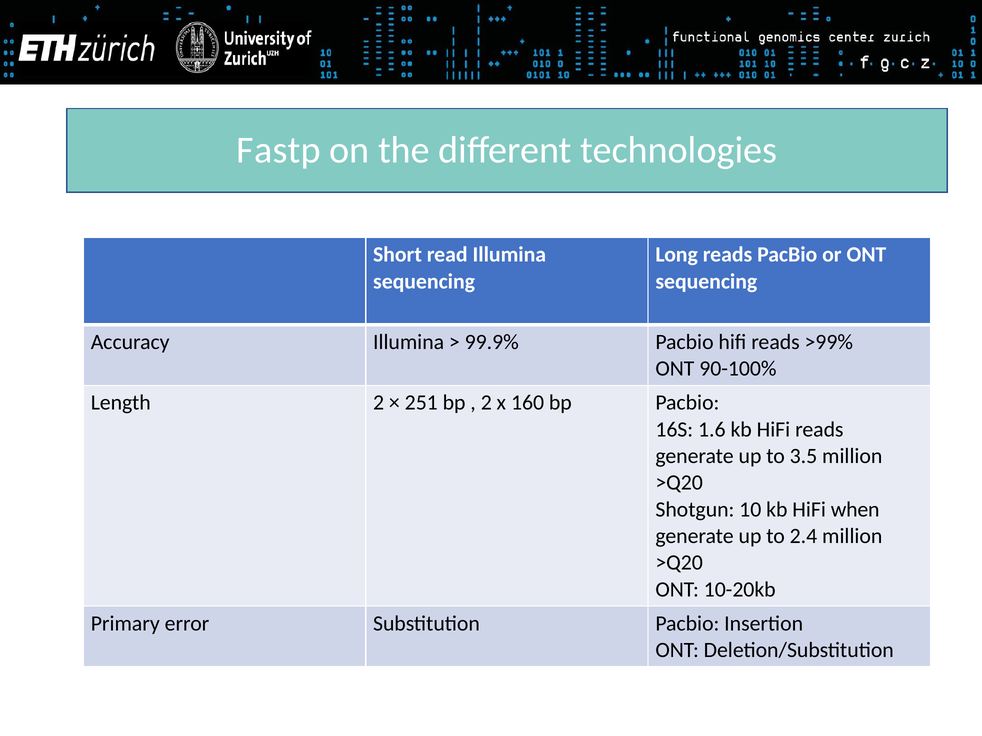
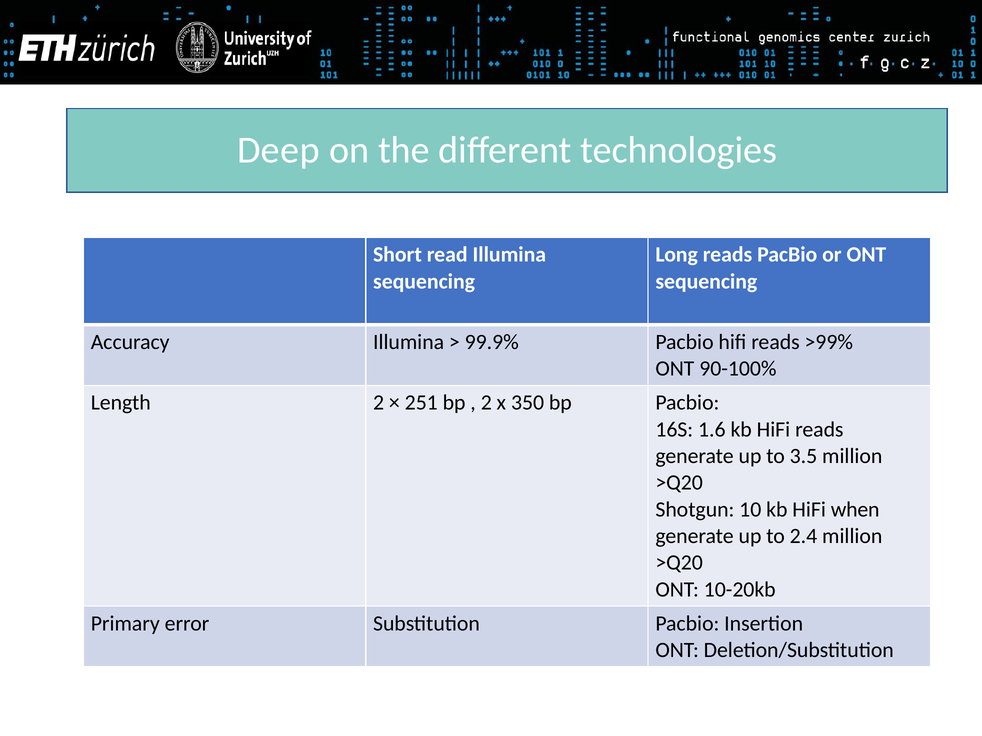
Fastp: Fastp -> Deep (278, 150)
160: 160 -> 350 (528, 403)
